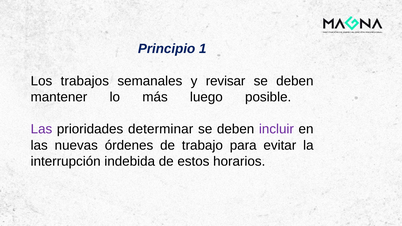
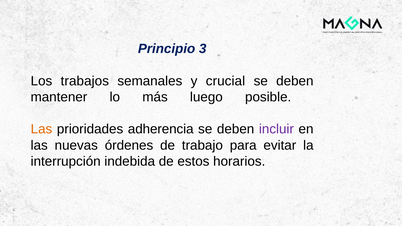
1: 1 -> 3 (203, 49)
revisar: revisar -> crucial (225, 81)
Las colour: purple -> orange (41, 129)
determinar: determinar -> adherencia (161, 129)
